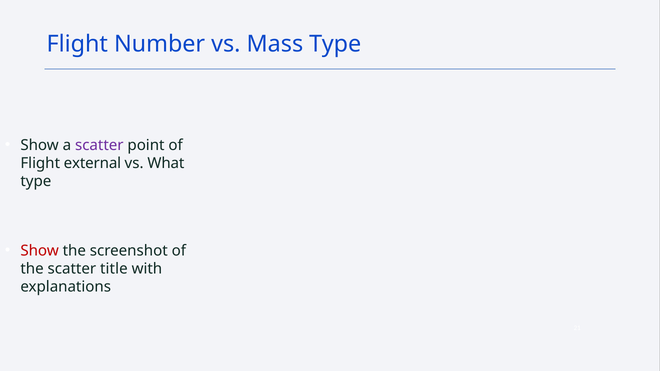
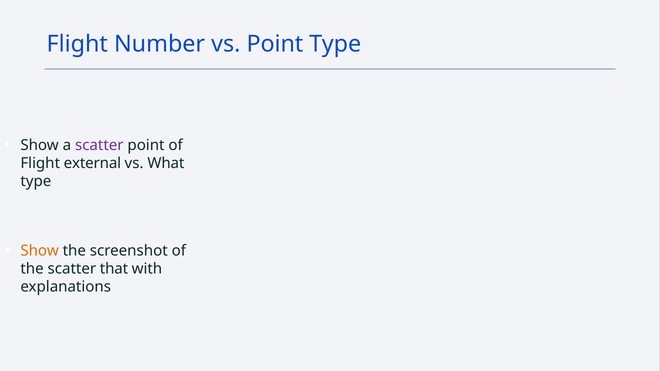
vs Mass: Mass -> Point (275, 44)
Show colour: red -> orange (40, 251)
title: title -> that (114, 269)
